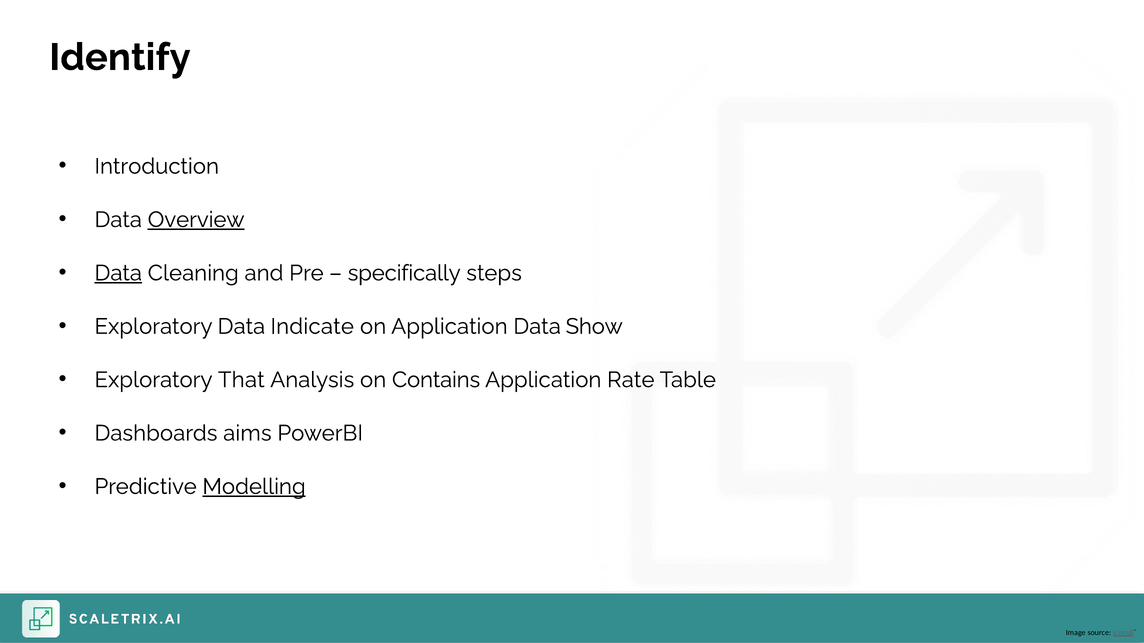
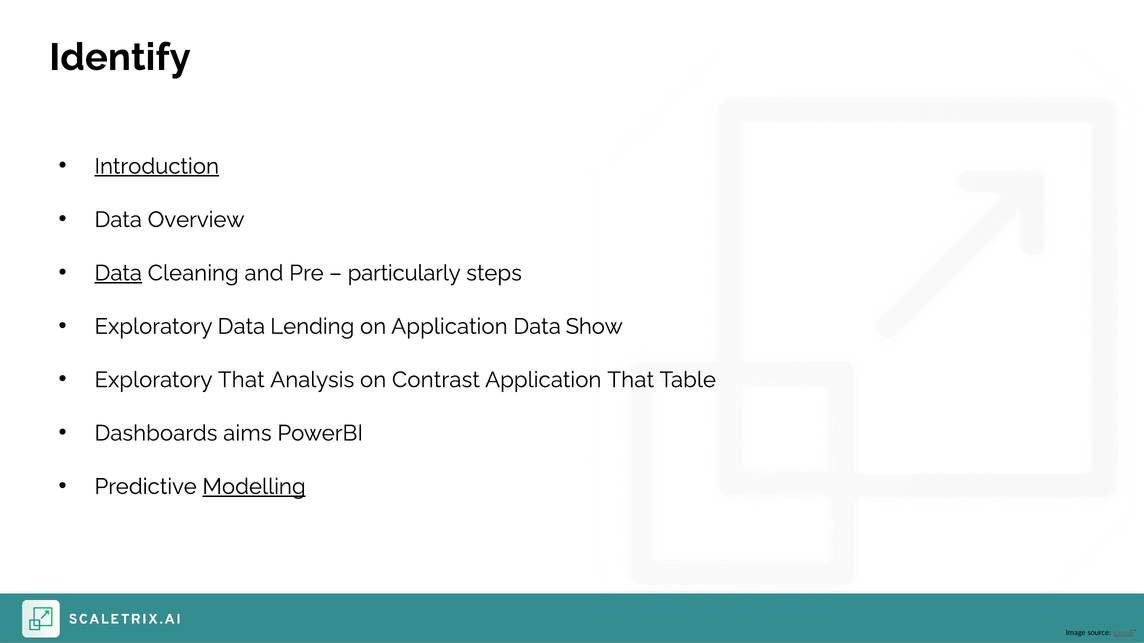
Introduction underline: none -> present (157, 166)
Overview underline: present -> none (196, 220)
specifically: specifically -> particularly (404, 273)
Indicate: Indicate -> Lending (312, 327)
Contains: Contains -> Contrast (436, 380)
Application Rate: Rate -> That (631, 380)
